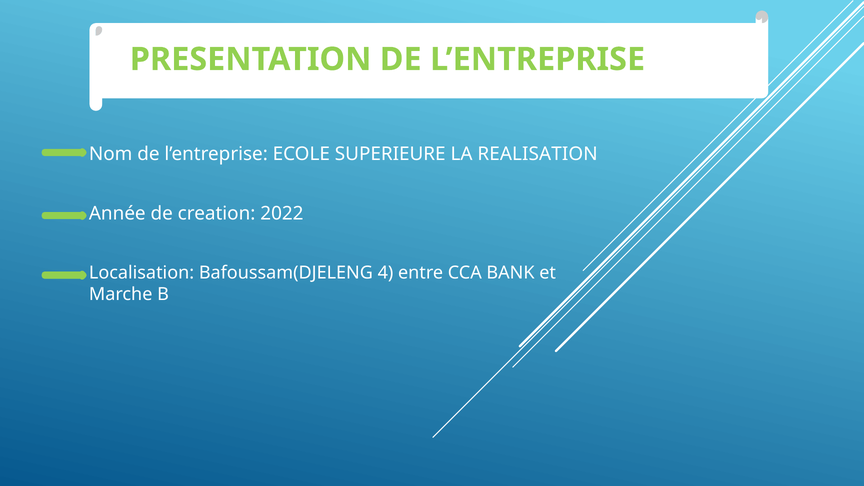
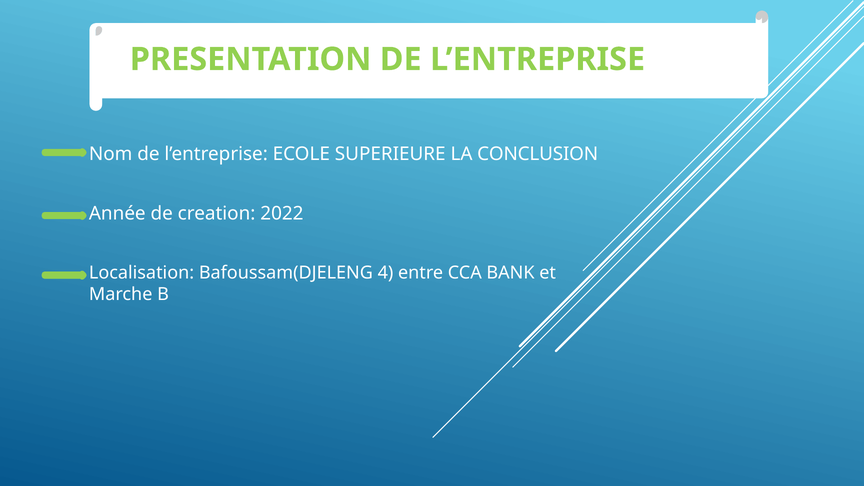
REALISATION: REALISATION -> CONCLUSION (538, 154)
